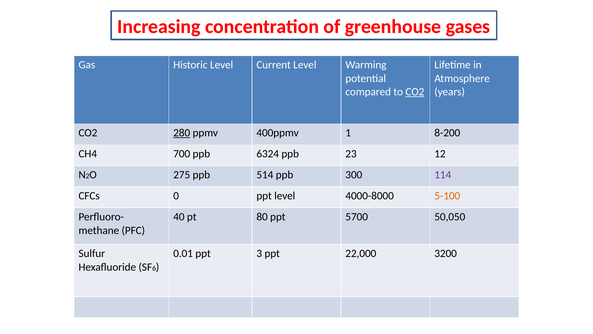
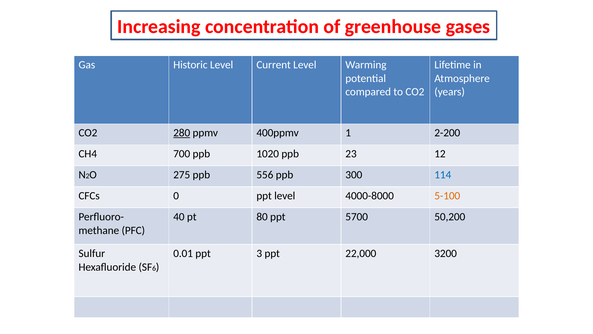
CO2 underline: present -> none (415, 92)
8-200: 8-200 -> 2-200 (447, 133)
6324: 6324 -> 1020 (268, 154)
514: 514 -> 556 (265, 175)
114 colour: purple -> blue (443, 175)
50,050: 50,050 -> 50,200 (450, 216)
